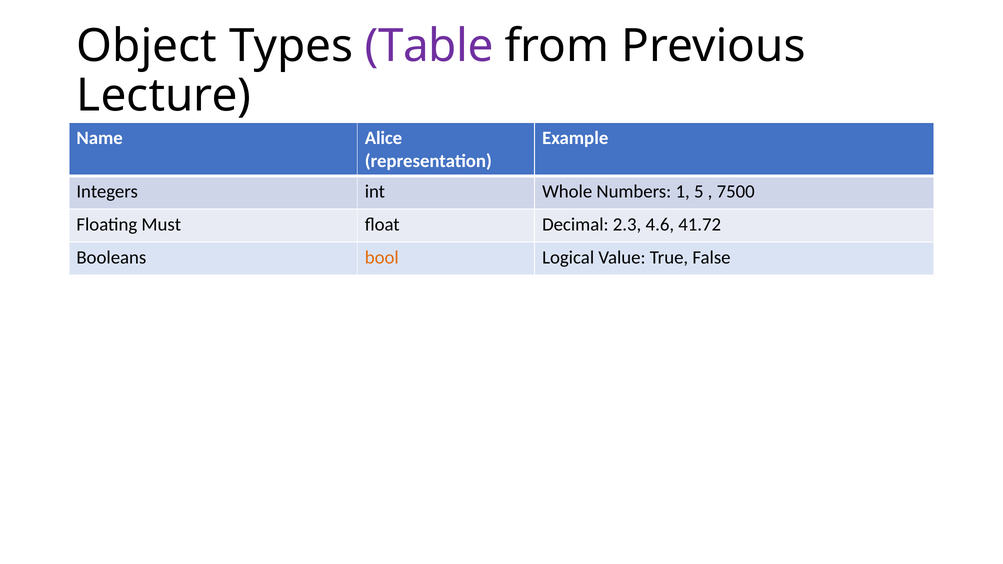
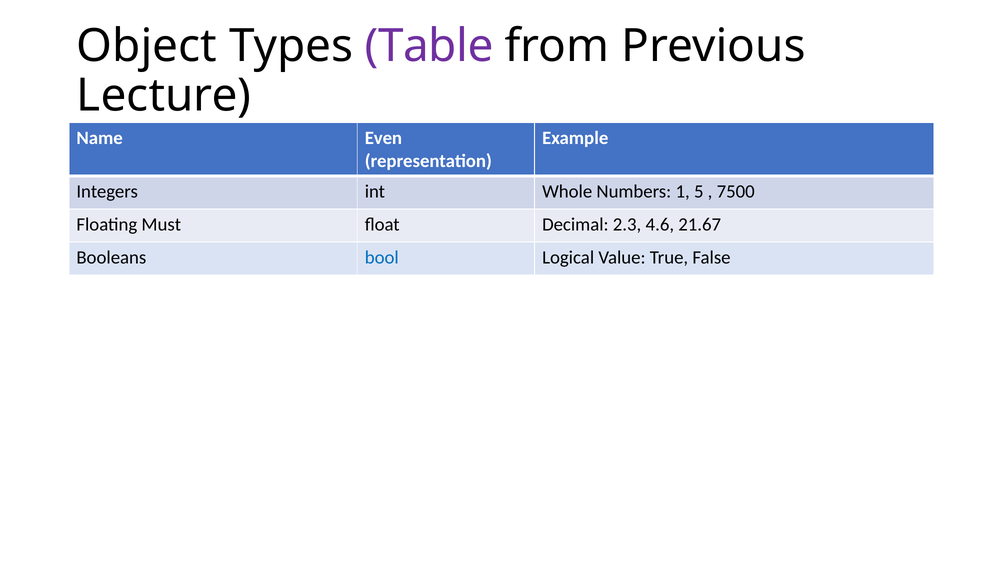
Alice: Alice -> Even (383, 138)
41.72: 41.72 -> 21.67 (700, 225)
bool colour: orange -> blue (382, 258)
